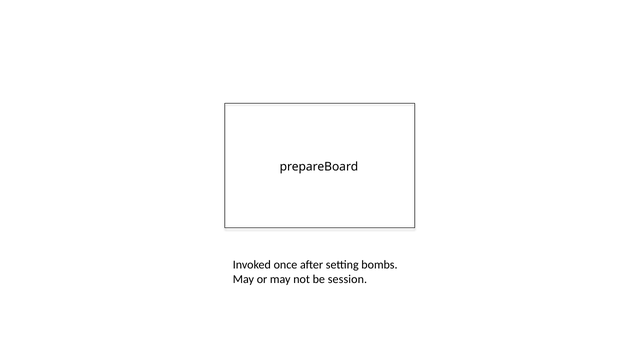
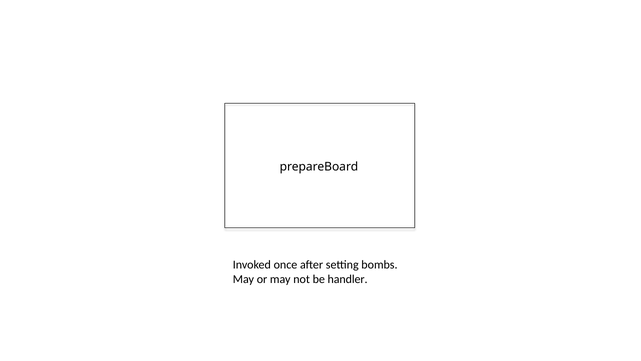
session: session -> handler (348, 279)
